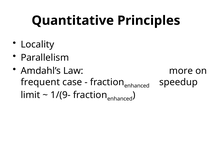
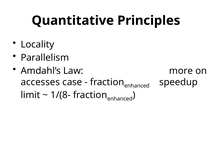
frequent: frequent -> accesses (40, 82)
1/(9-: 1/(9- -> 1/(8- (61, 95)
